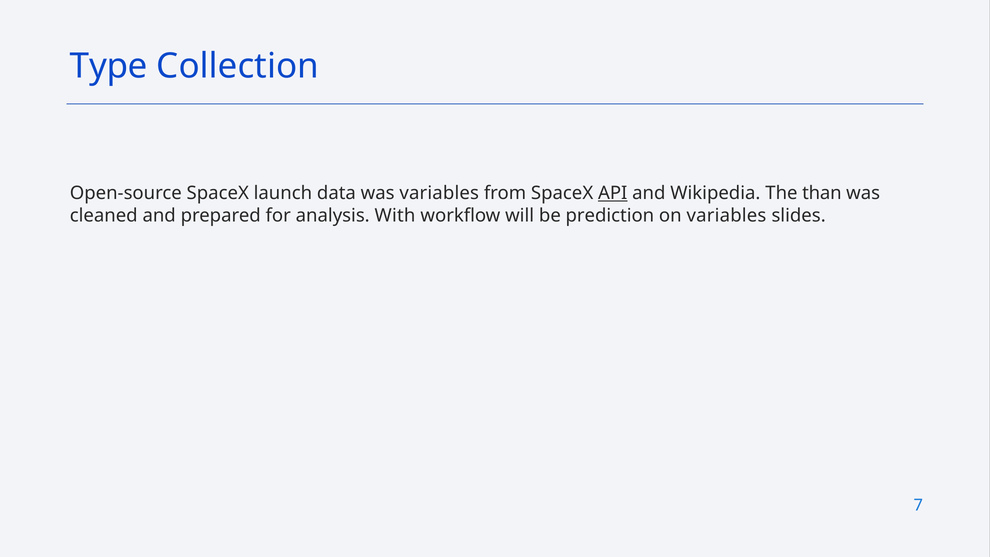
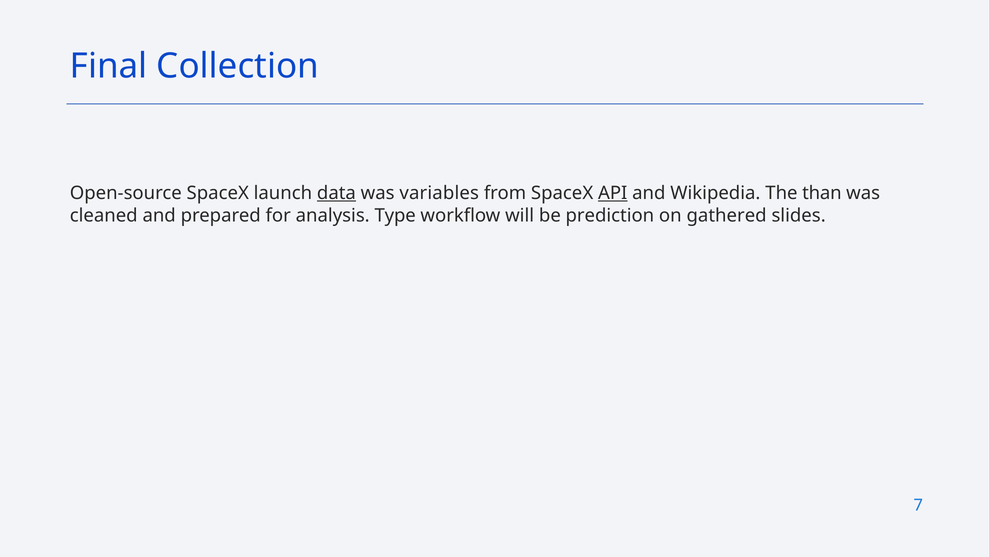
Type: Type -> Final (109, 66)
data underline: none -> present (336, 193)
With: With -> Type (395, 215)
on variables: variables -> gathered (727, 215)
